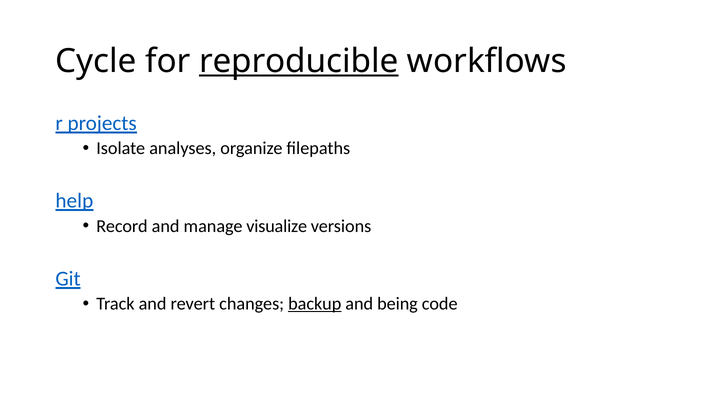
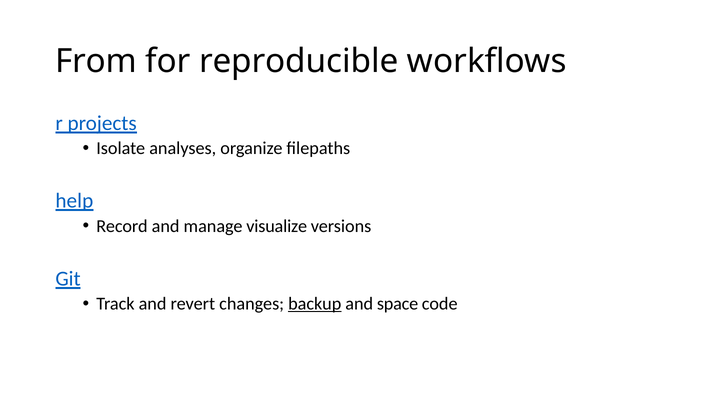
Cycle: Cycle -> From (96, 61)
reproducible underline: present -> none (299, 61)
being: being -> space (398, 304)
